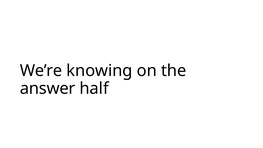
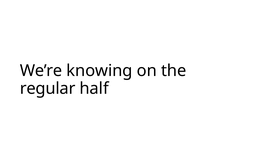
answer: answer -> regular (48, 88)
